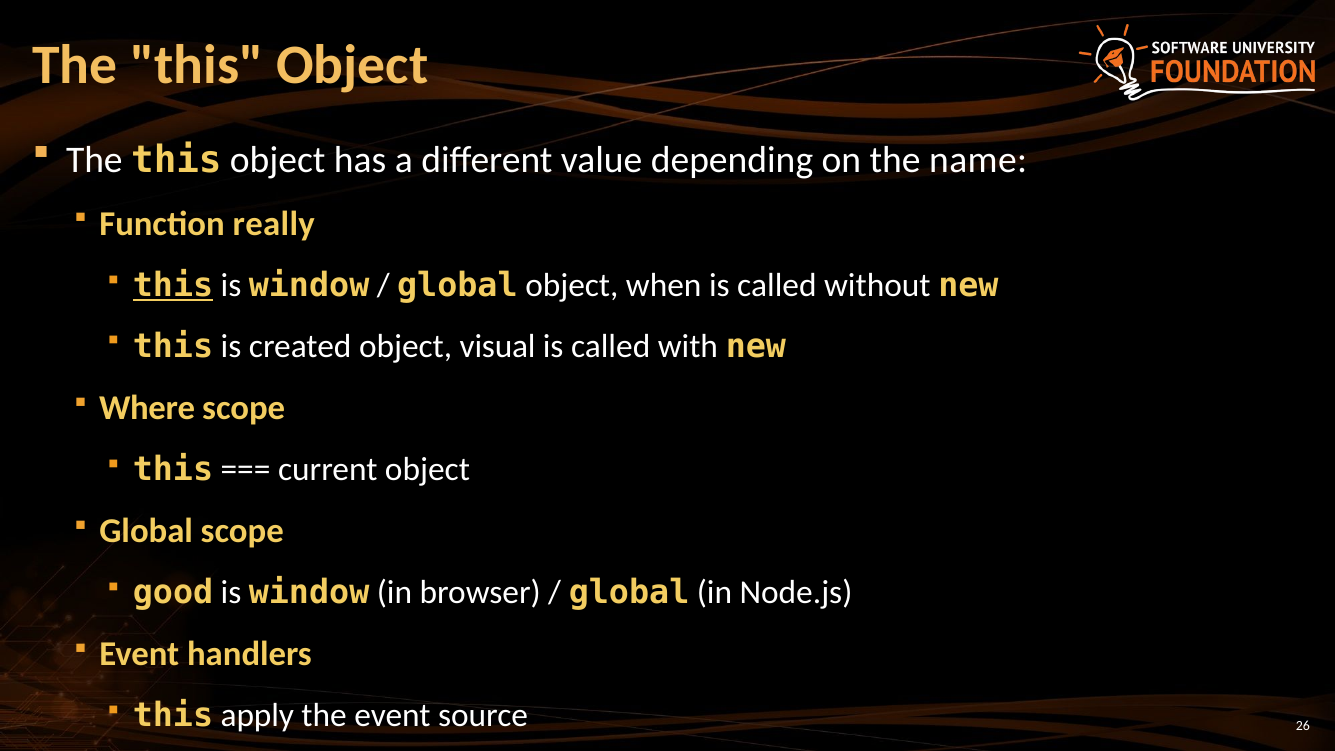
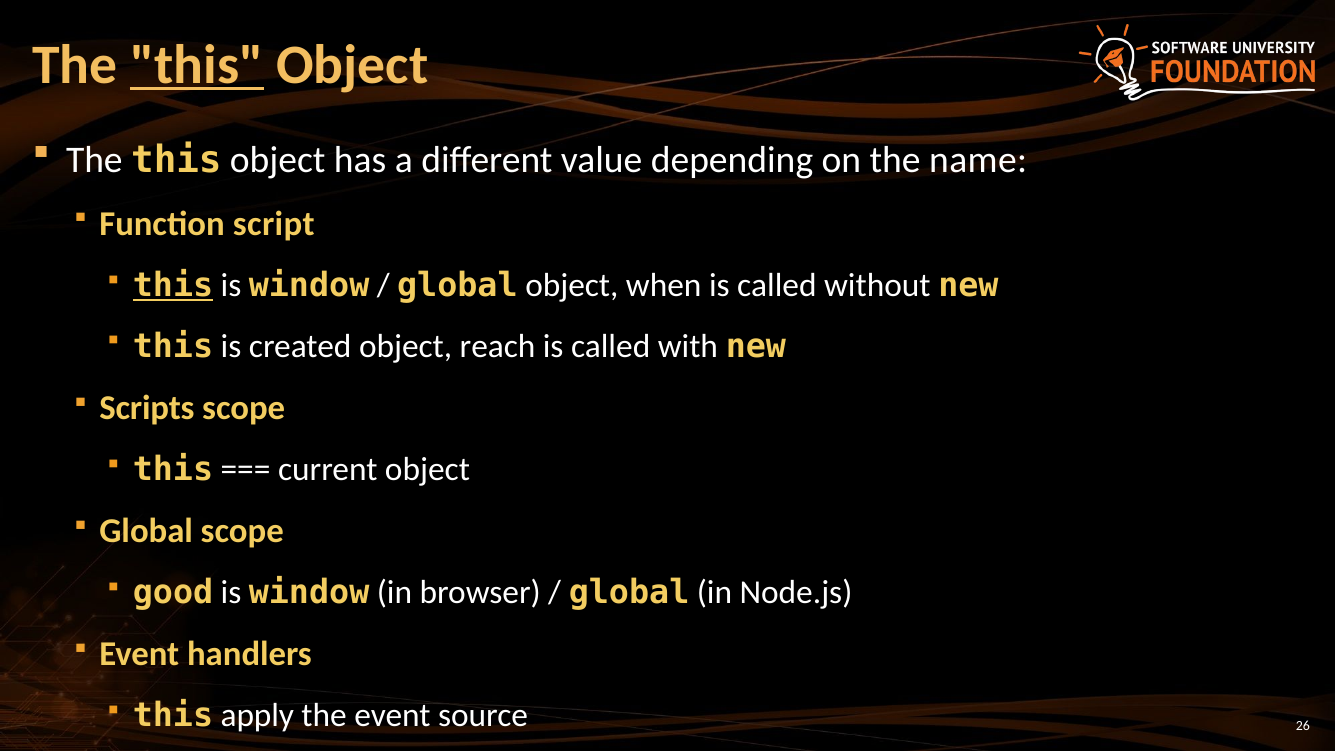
this underline: none -> present (197, 65)
really: really -> script (274, 224)
visual: visual -> reach (498, 346)
Where: Where -> Scripts (147, 408)
